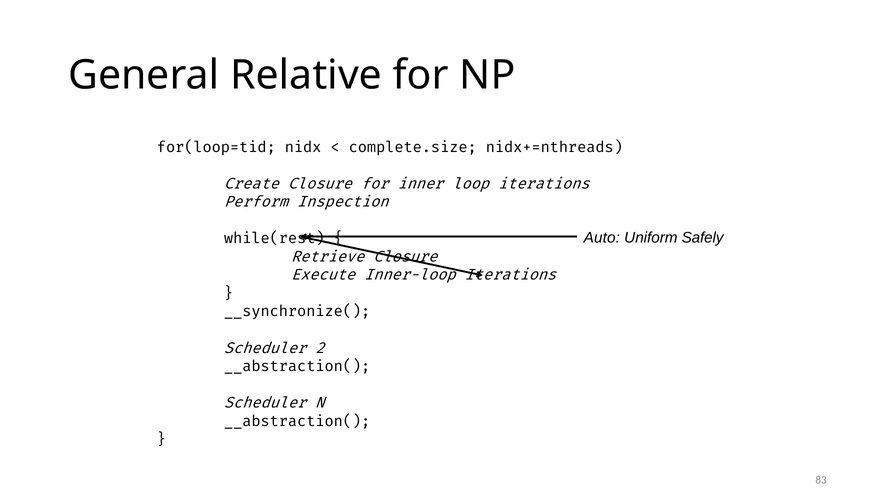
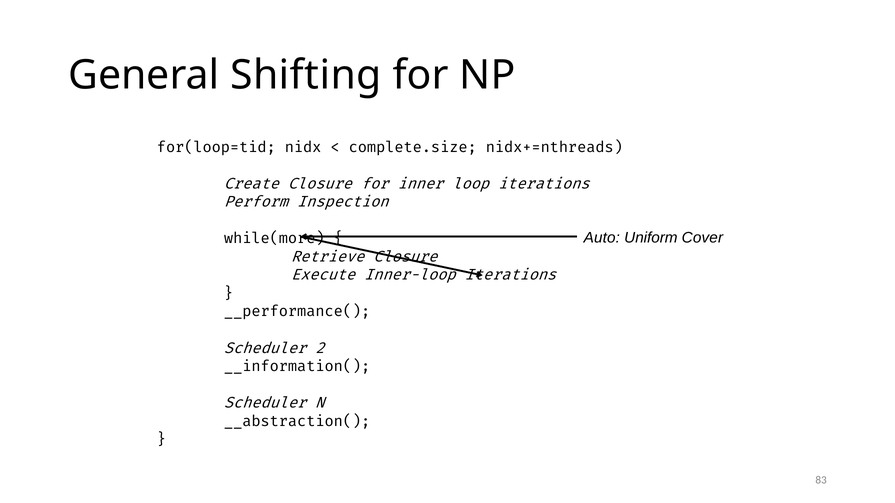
Relative: Relative -> Shifting (306, 75)
Safely: Safely -> Cover (702, 238)
while(rest: while(rest -> while(more (274, 239)
__synchronize(: __synchronize( -> __performance( (297, 312)
__abstraction(: __abstraction( -> __information( (297, 367)
